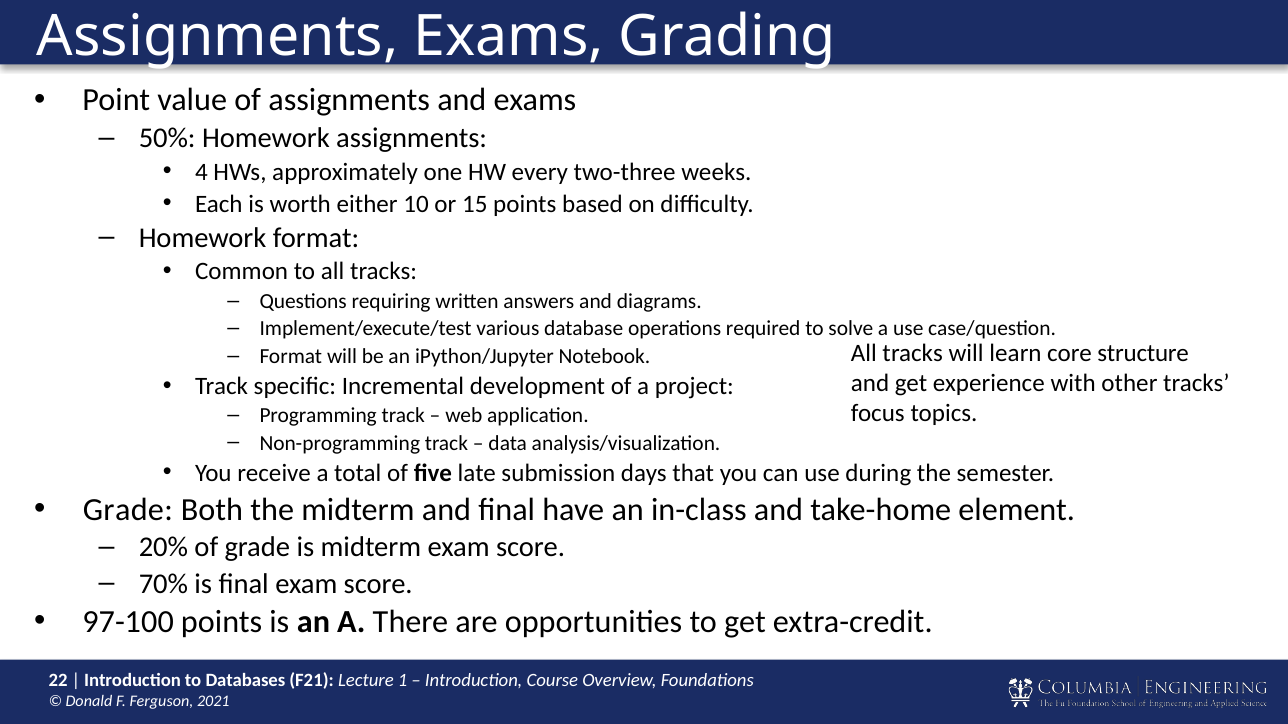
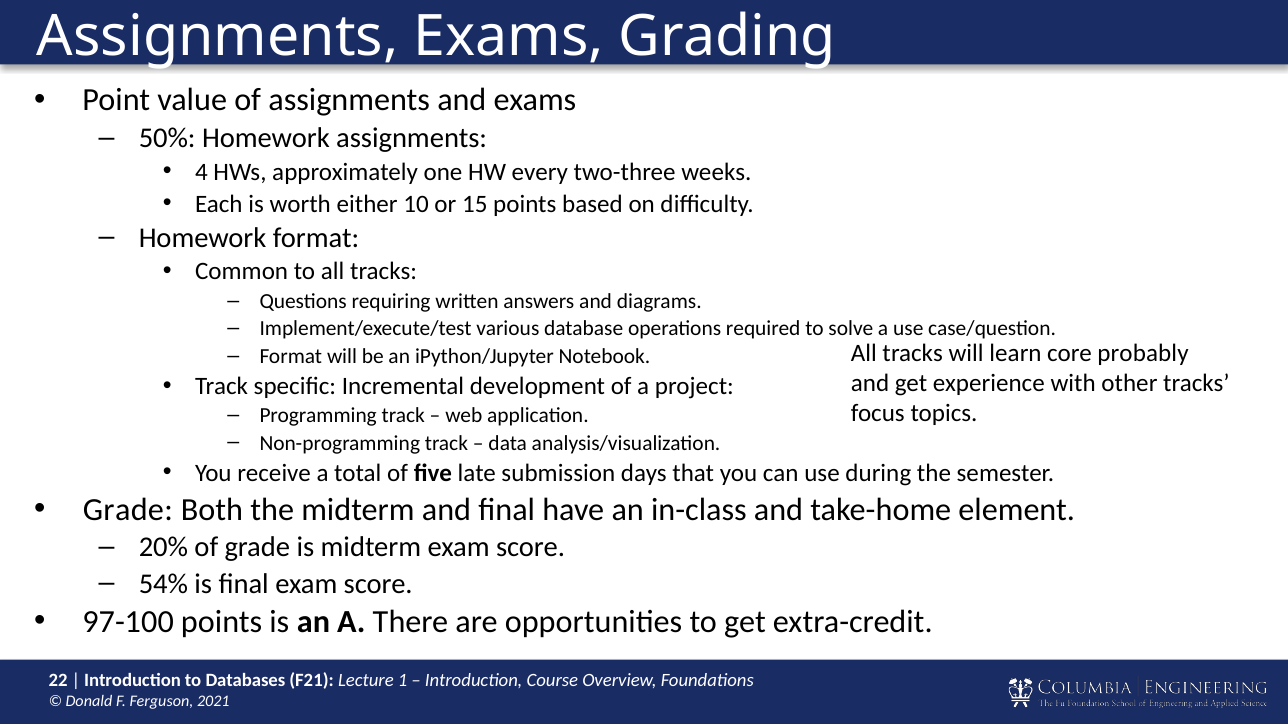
structure: structure -> probably (1143, 353)
70%: 70% -> 54% (163, 584)
